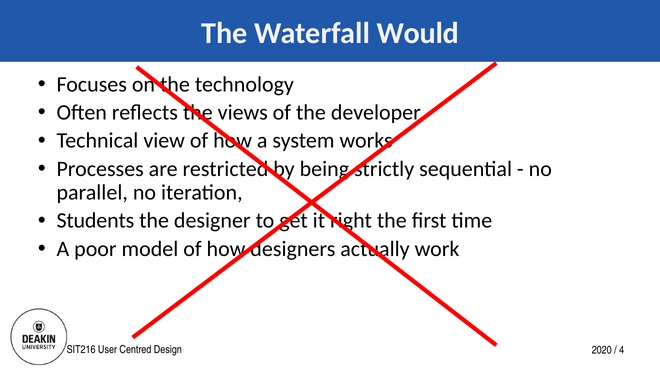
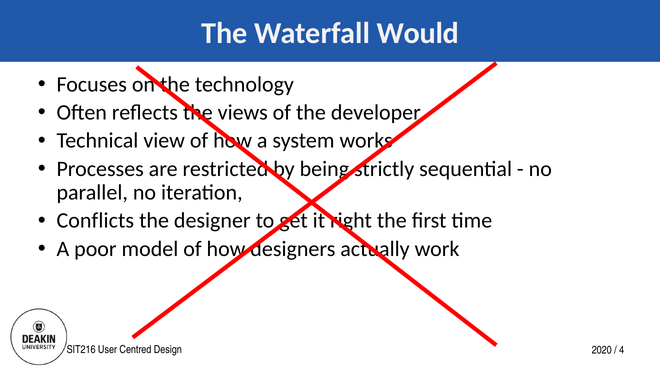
Students: Students -> Conflicts (95, 221)
